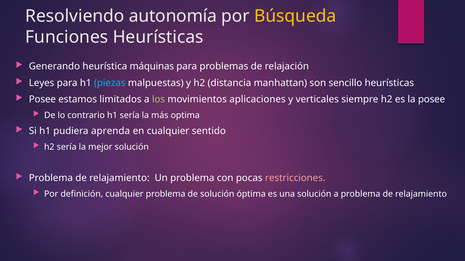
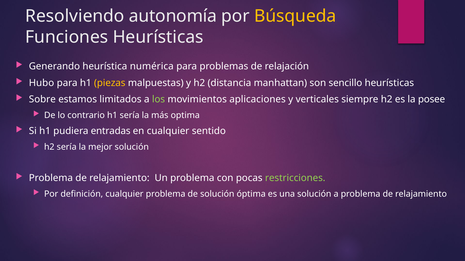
máquinas: máquinas -> numérica (152, 67)
Leyes: Leyes -> Hubo (42, 83)
piezas colour: light blue -> yellow (110, 83)
Posee: Posee -> Sobre (42, 100)
aprenda: aprenda -> entradas (111, 131)
restricciones colour: pink -> light green (295, 178)
